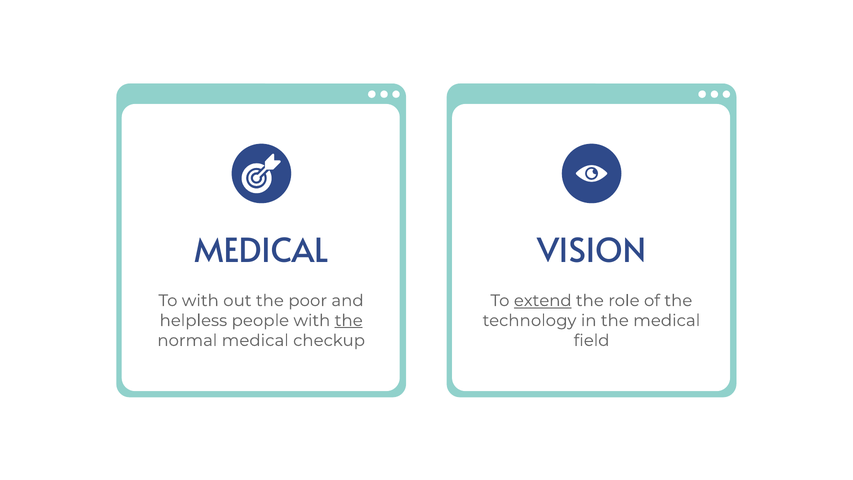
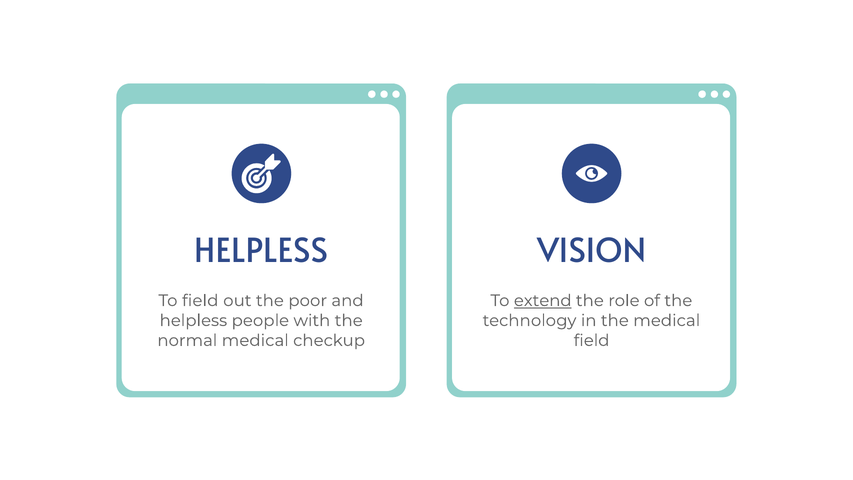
MEDICAL: MEDICAL -> HELPLESS (261, 251)
To with: with -> field (200, 301)
the underline: present -> none (349, 320)
